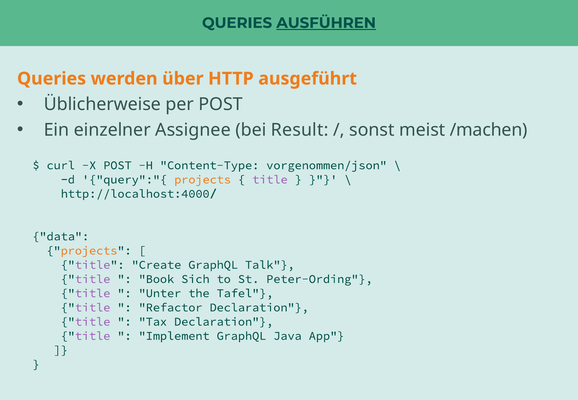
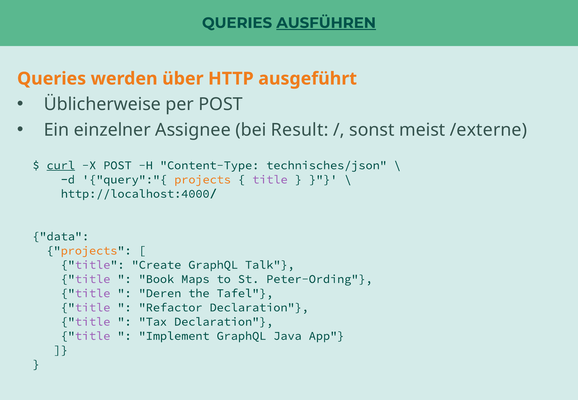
/machen: /machen -> /externe (488, 130)
curl underline: none -> present (61, 165)
vorgenommen/json: vorgenommen/json -> technisches/json (327, 165)
Sich: Sich -> Maps (195, 279)
Unter: Unter -> Deren (160, 293)
